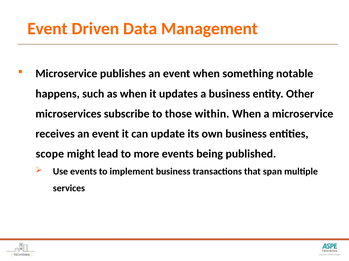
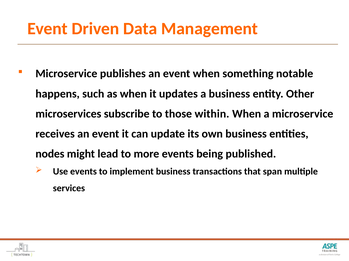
scope: scope -> nodes (50, 154)
